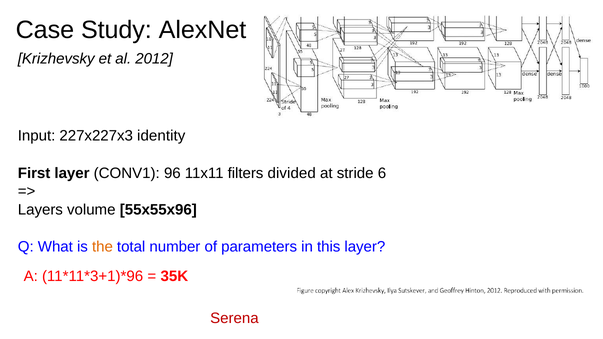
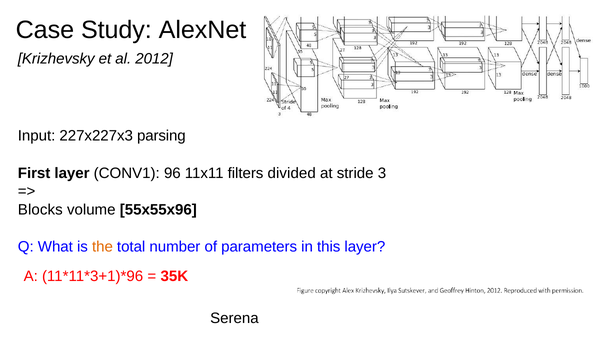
identity: identity -> parsing (161, 136)
6: 6 -> 3 (382, 173)
Layers: Layers -> Blocks (40, 210)
Serena colour: red -> black (234, 318)
